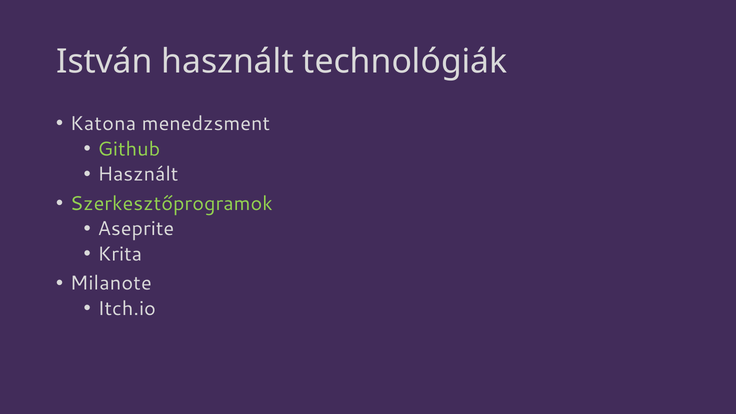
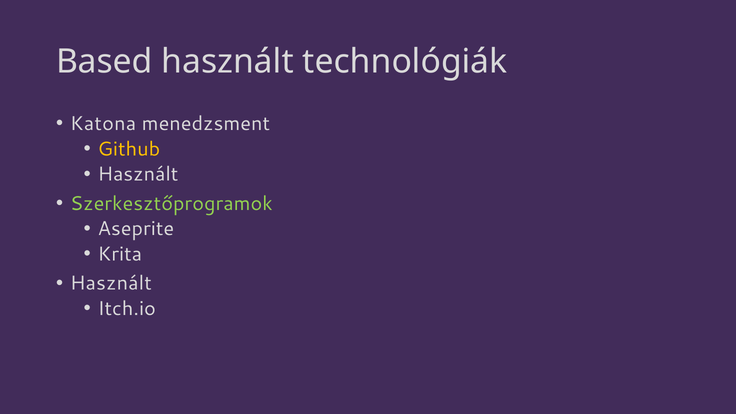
István: István -> Based (104, 62)
Github colour: light green -> yellow (129, 149)
Milanote: Milanote -> Használt (111, 283)
